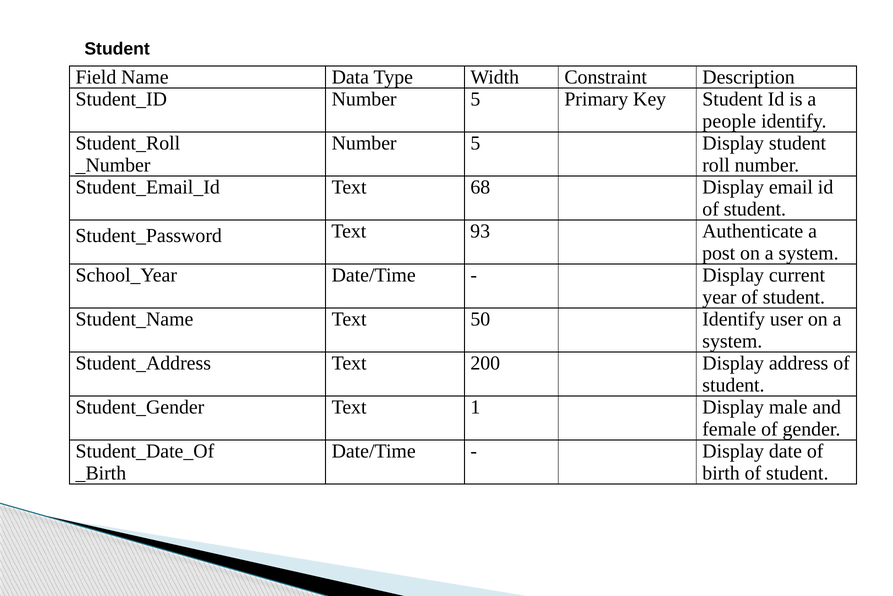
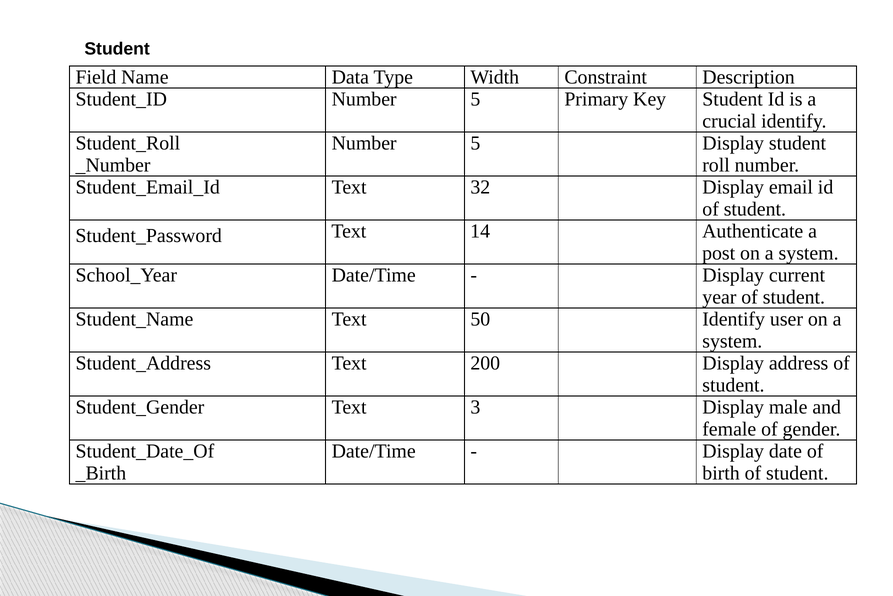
people: people -> crucial (729, 121)
68: 68 -> 32 (480, 187)
93: 93 -> 14 (480, 231)
1: 1 -> 3 (475, 407)
